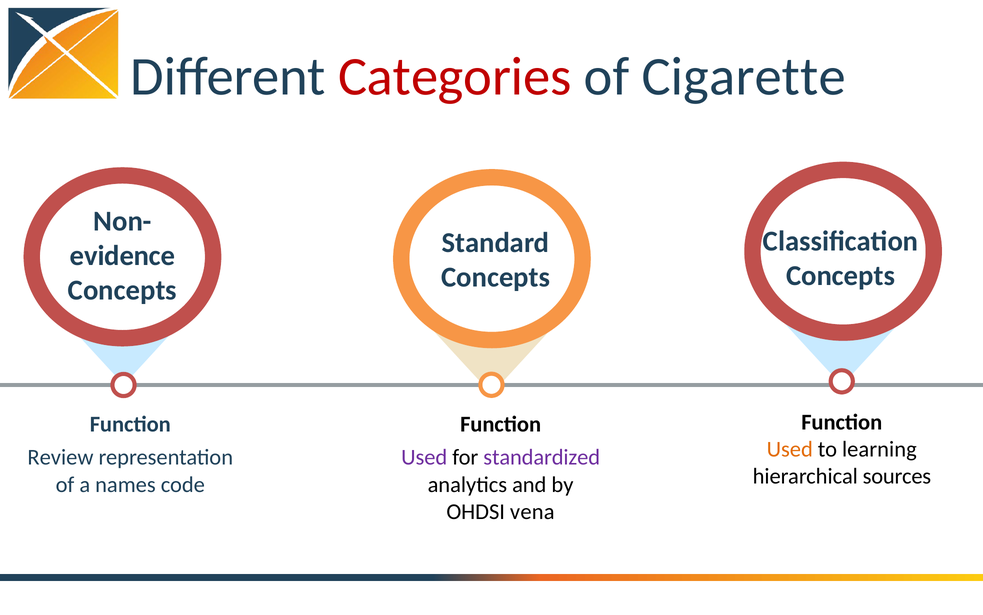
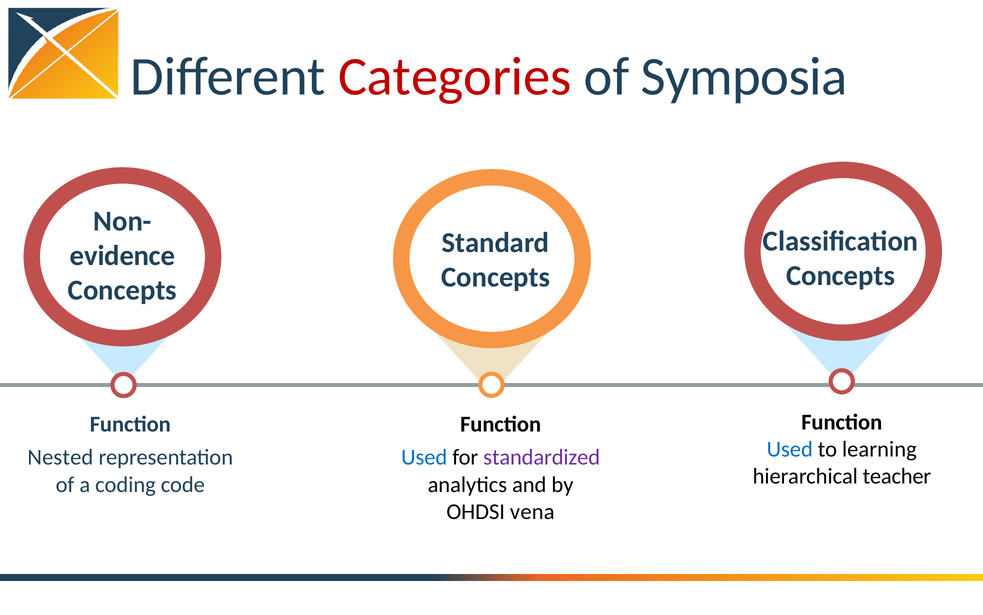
Cigarette: Cigarette -> Symposia (744, 76)
Used colour: orange -> blue (790, 449)
Review: Review -> Nested (60, 457)
Used colour: purple -> blue (424, 457)
sources: sources -> teacher (897, 476)
names: names -> coding (125, 484)
